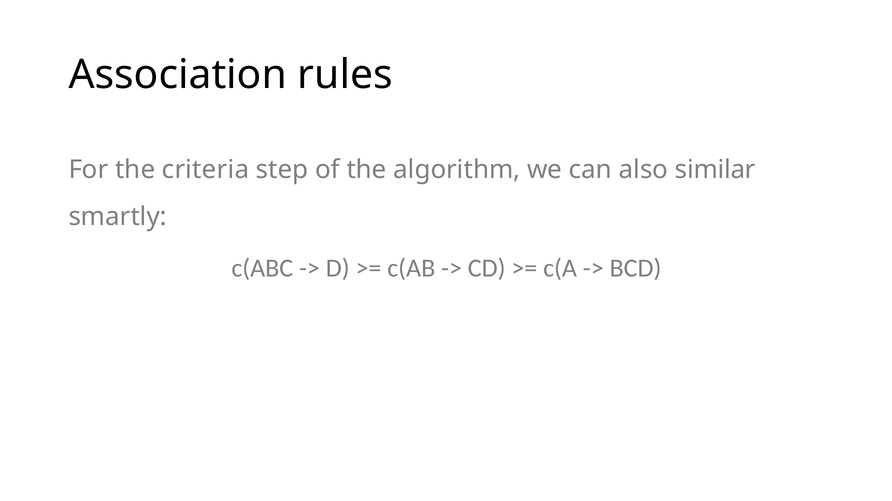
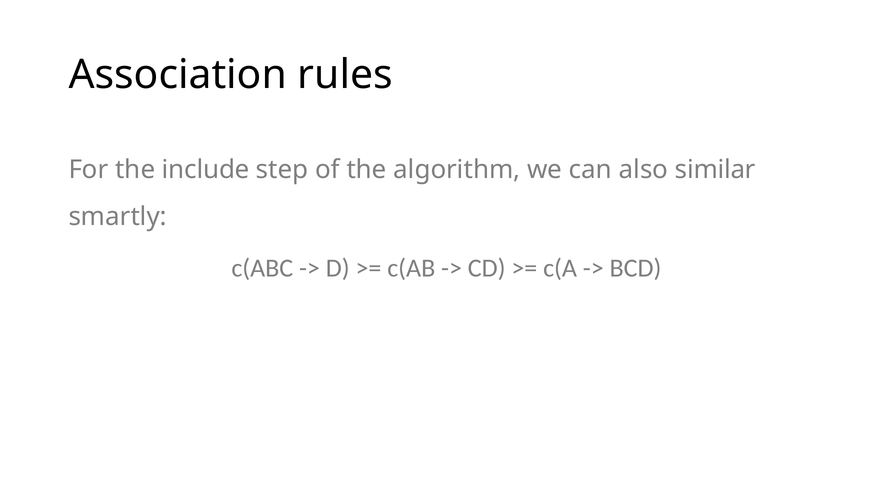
criteria: criteria -> include (206, 170)
